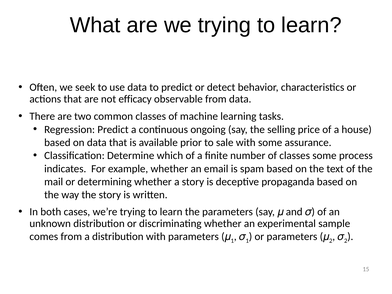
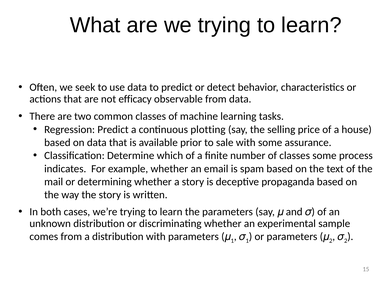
ongoing: ongoing -> plotting (208, 129)
